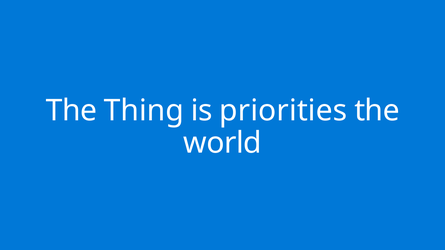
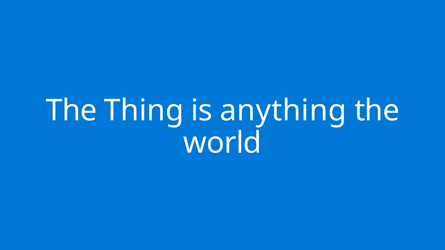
priorities: priorities -> anything (283, 111)
